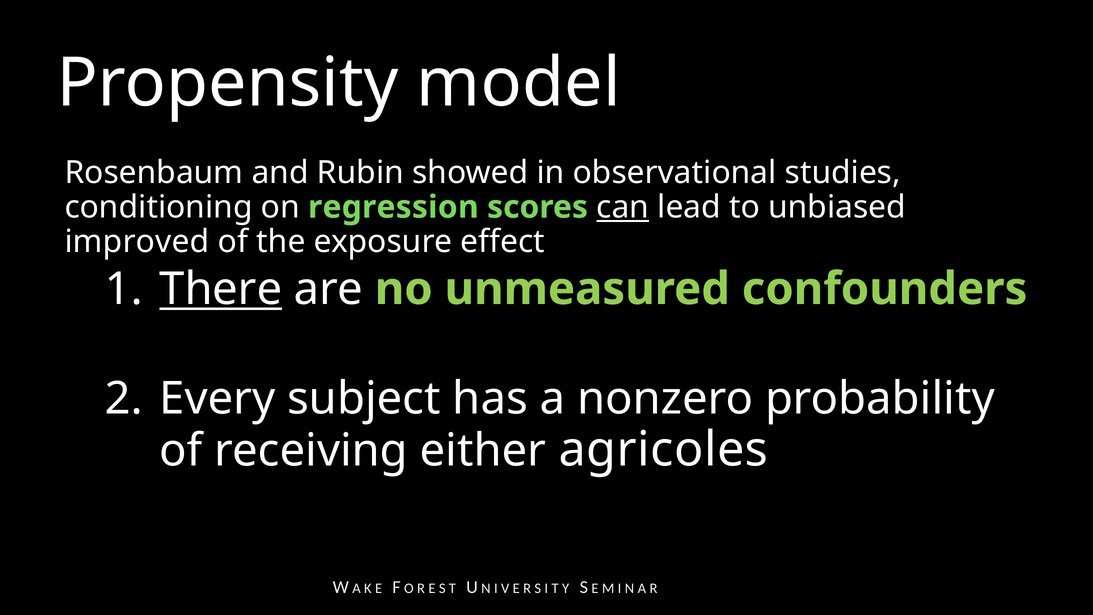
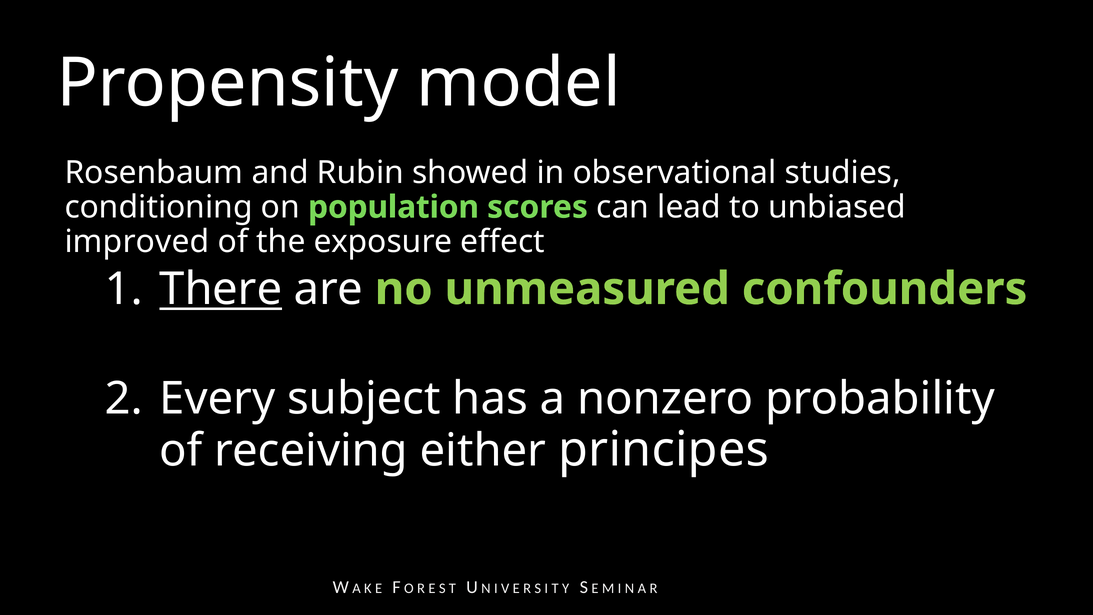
regression: regression -> population (394, 207)
can underline: present -> none (623, 207)
agricoles: agricoles -> principes (664, 449)
